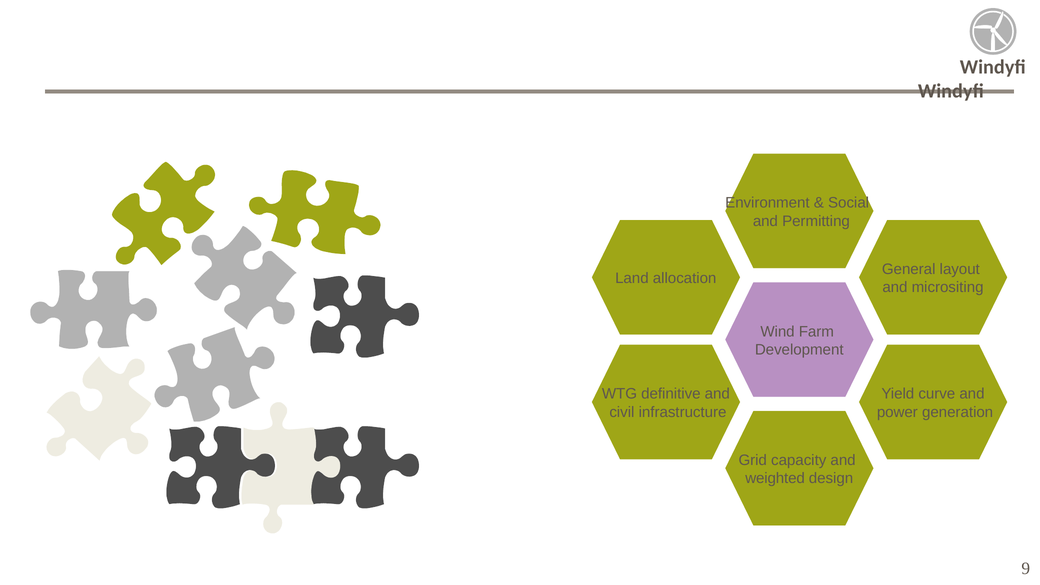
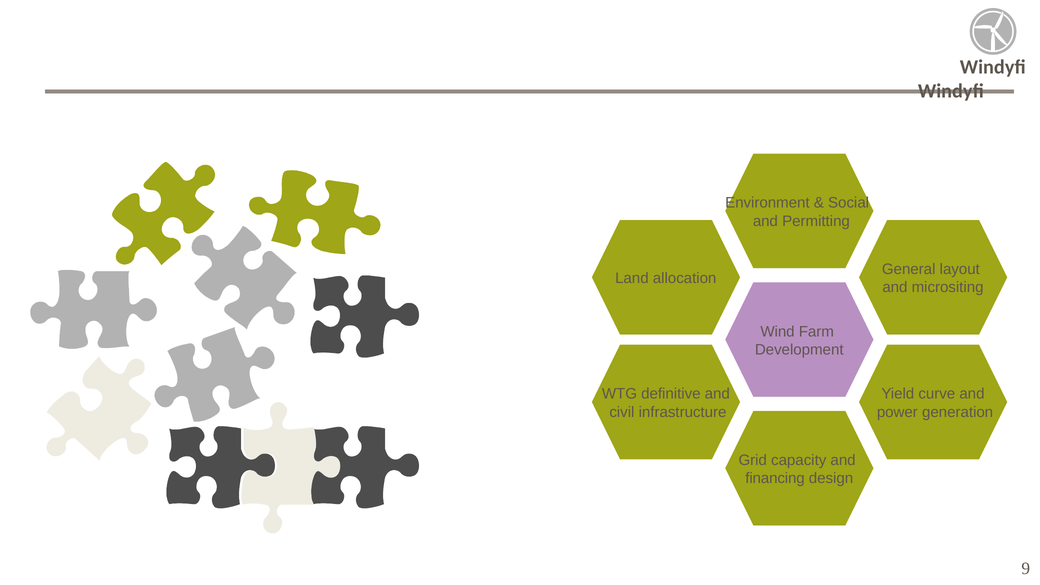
weighted: weighted -> financing (775, 478)
